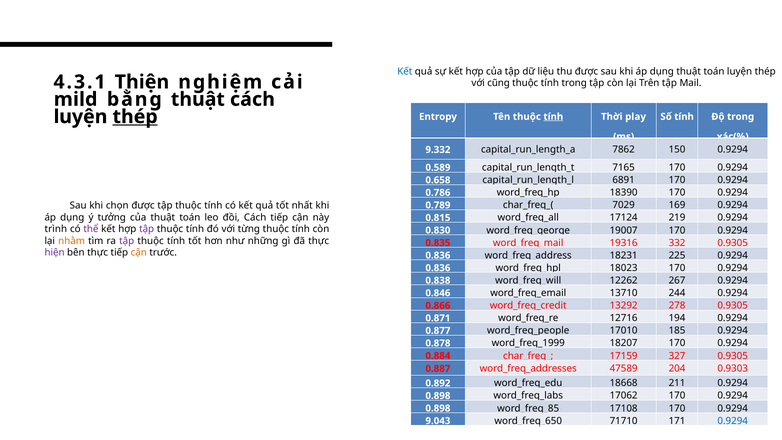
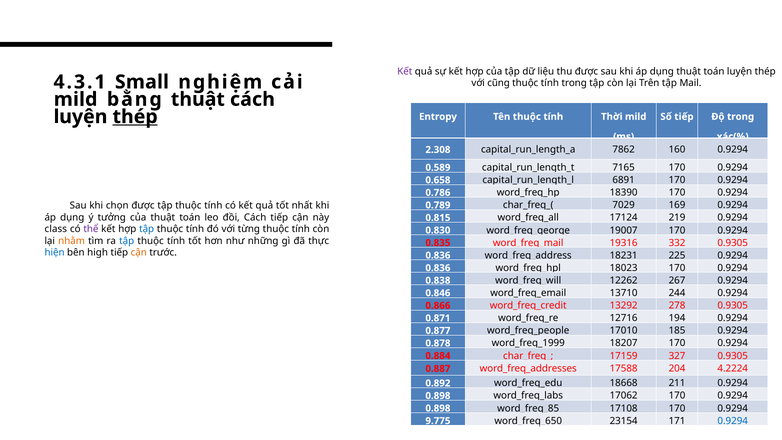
Kết colour: blue -> purple (405, 71)
Thiện: Thiện -> Small (142, 82)
tính underline: present -> none (553, 117)
Thời play: play -> mild (636, 117)
Số tính: tính -> tiếp (684, 117)
9.332: 9.332 -> 2.308 (438, 150)
150: 150 -> 160 (677, 150)
trình: trình -> class (56, 229)
tập colour: purple -> blue (147, 229)
tập colour: purple -> blue (127, 241)
hiện colour: purple -> blue (55, 253)
bên thực: thực -> high (98, 253)
47589: 47589 -> 17588 (624, 369)
0.9303: 0.9303 -> 4.2224 (733, 369)
9.043: 9.043 -> 9.775 (438, 421)
71710: 71710 -> 23154 (624, 421)
